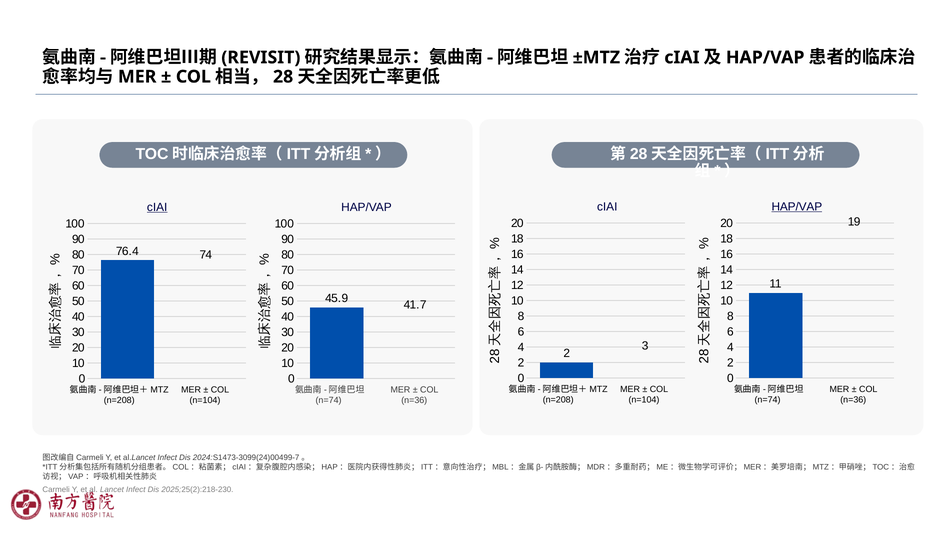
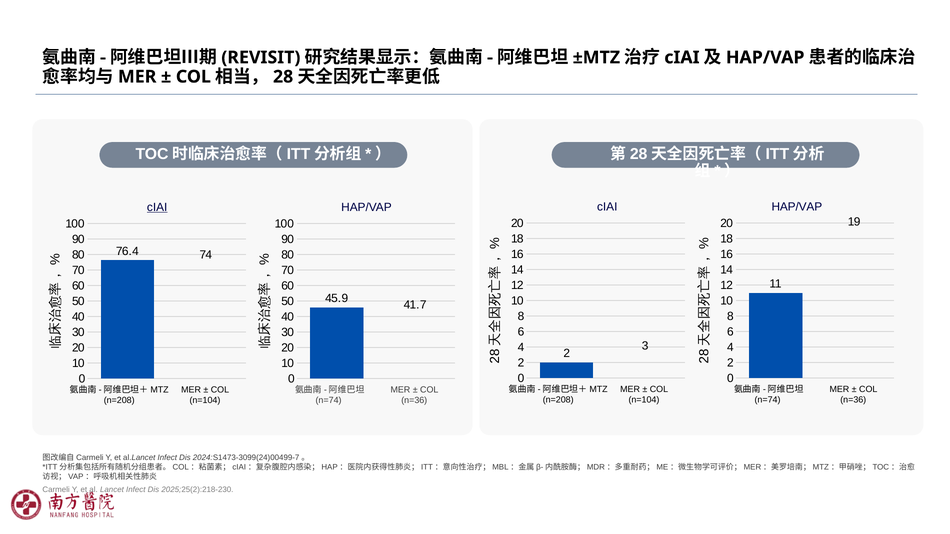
HAP/VAP underline: present -> none (797, 207)
